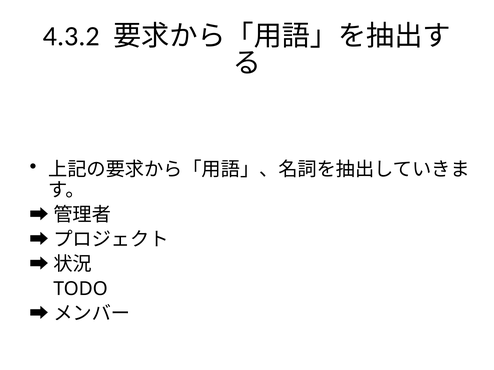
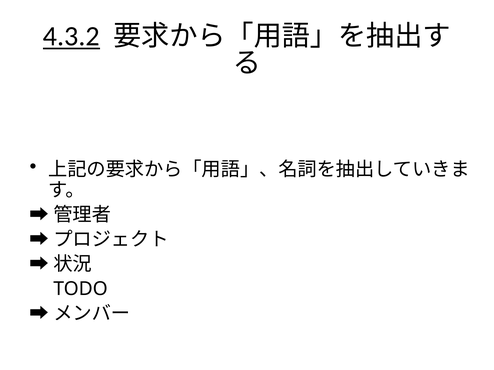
4.3.2 underline: none -> present (71, 36)
